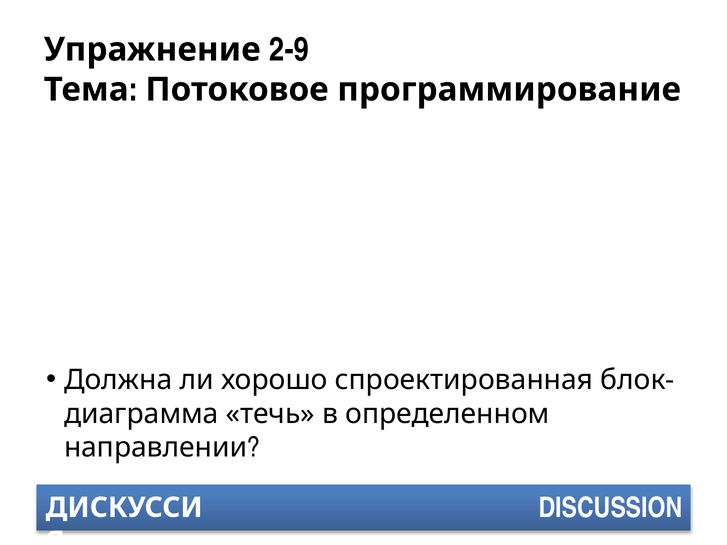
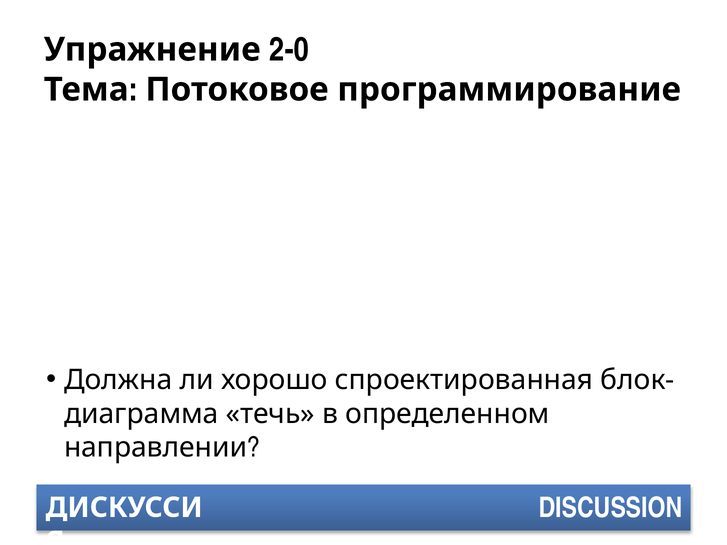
2-9: 2-9 -> 2-0 (289, 50)
